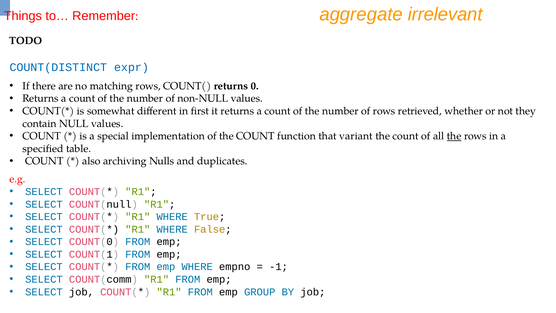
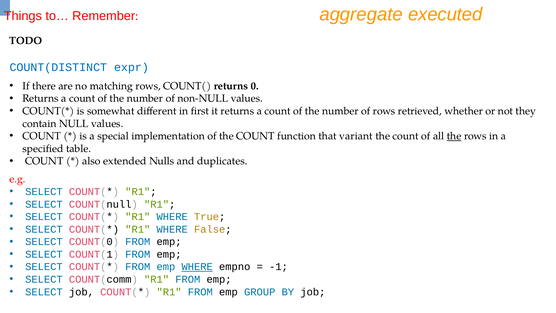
irrelevant: irrelevant -> executed (445, 14)
archiving: archiving -> extended (125, 161)
WHERE underline: none -> present (197, 267)
